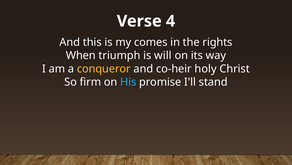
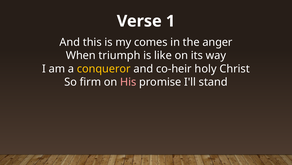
4: 4 -> 1 (171, 21)
rights: rights -> anger (217, 42)
will: will -> like (163, 55)
His colour: light blue -> pink (128, 82)
